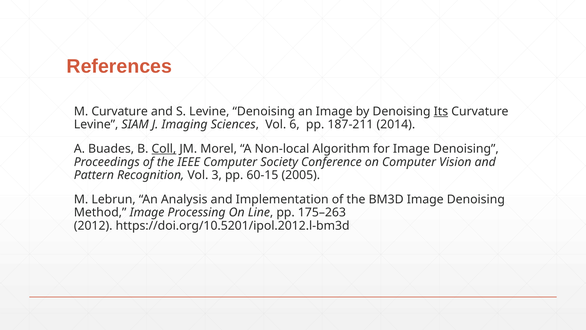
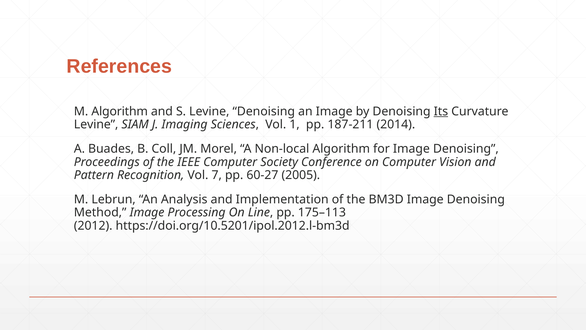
M Curvature: Curvature -> Algorithm (120, 111)
6: 6 -> 1 (295, 124)
Coll underline: present -> none (164, 149)
3: 3 -> 7 (217, 175)
60-15: 60-15 -> 60-27 (262, 175)
175–263: 175–263 -> 175–113 (322, 212)
